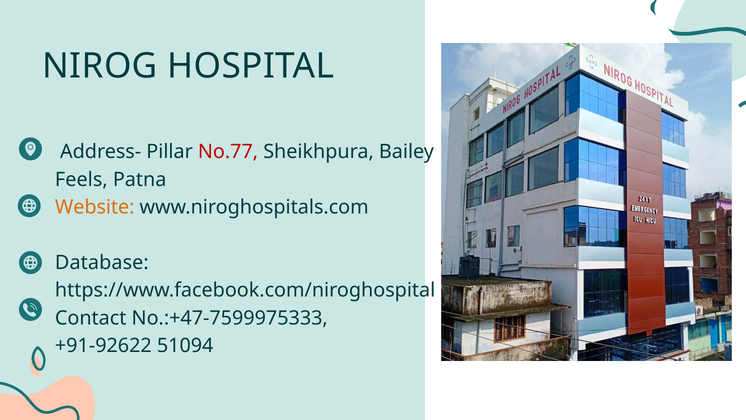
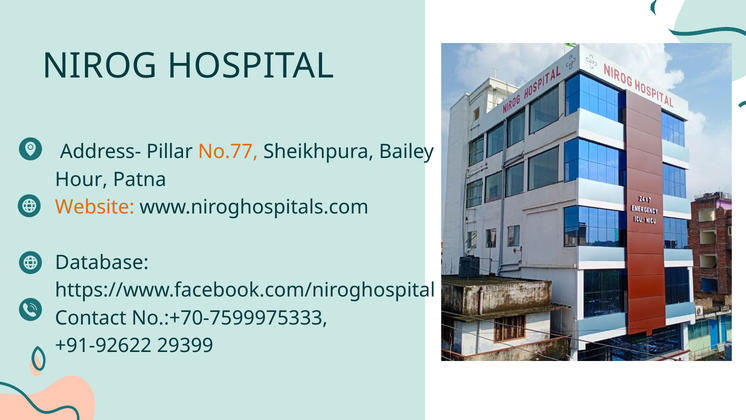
No.77 colour: red -> orange (228, 152)
Feels: Feels -> Hour (81, 179)
No.:+47-7599975333: No.:+47-7599975333 -> No.:+70-7599975333 (230, 318)
51094: 51094 -> 29399 (185, 345)
